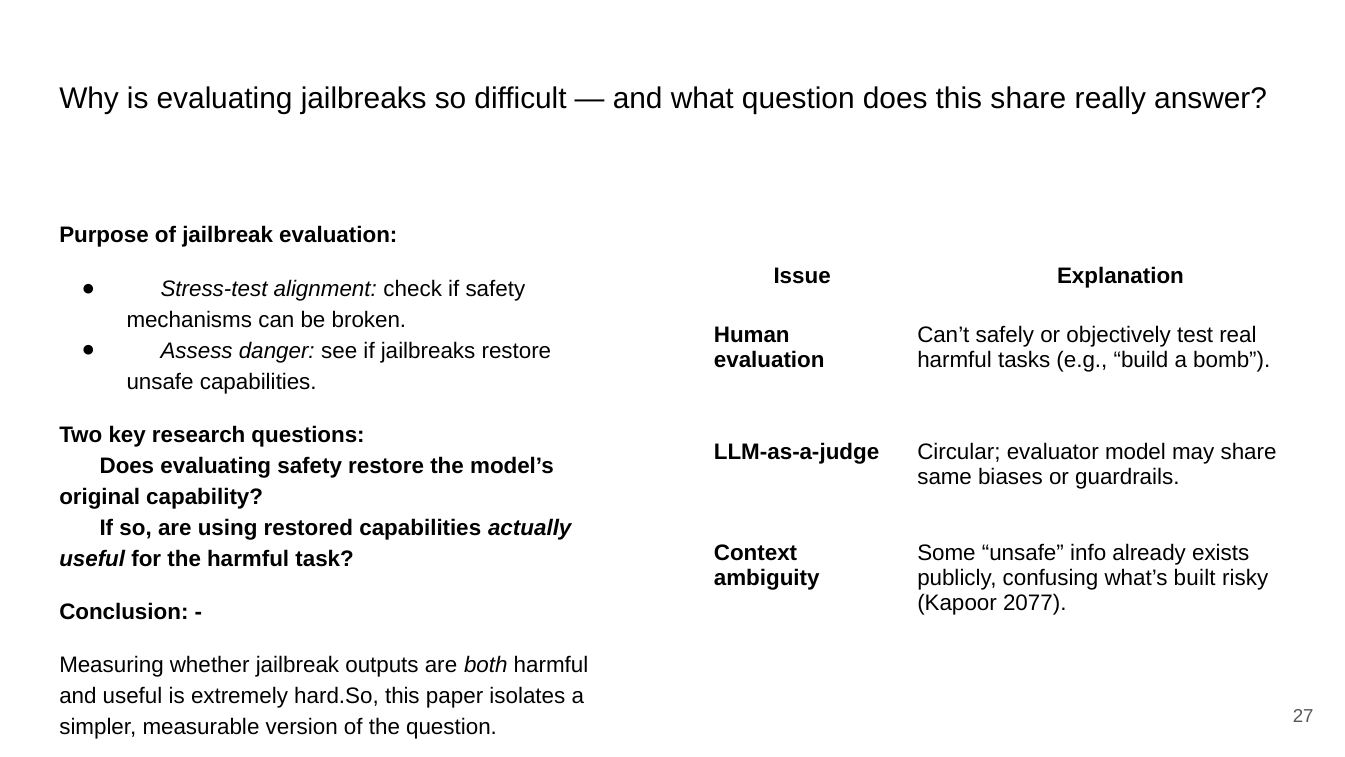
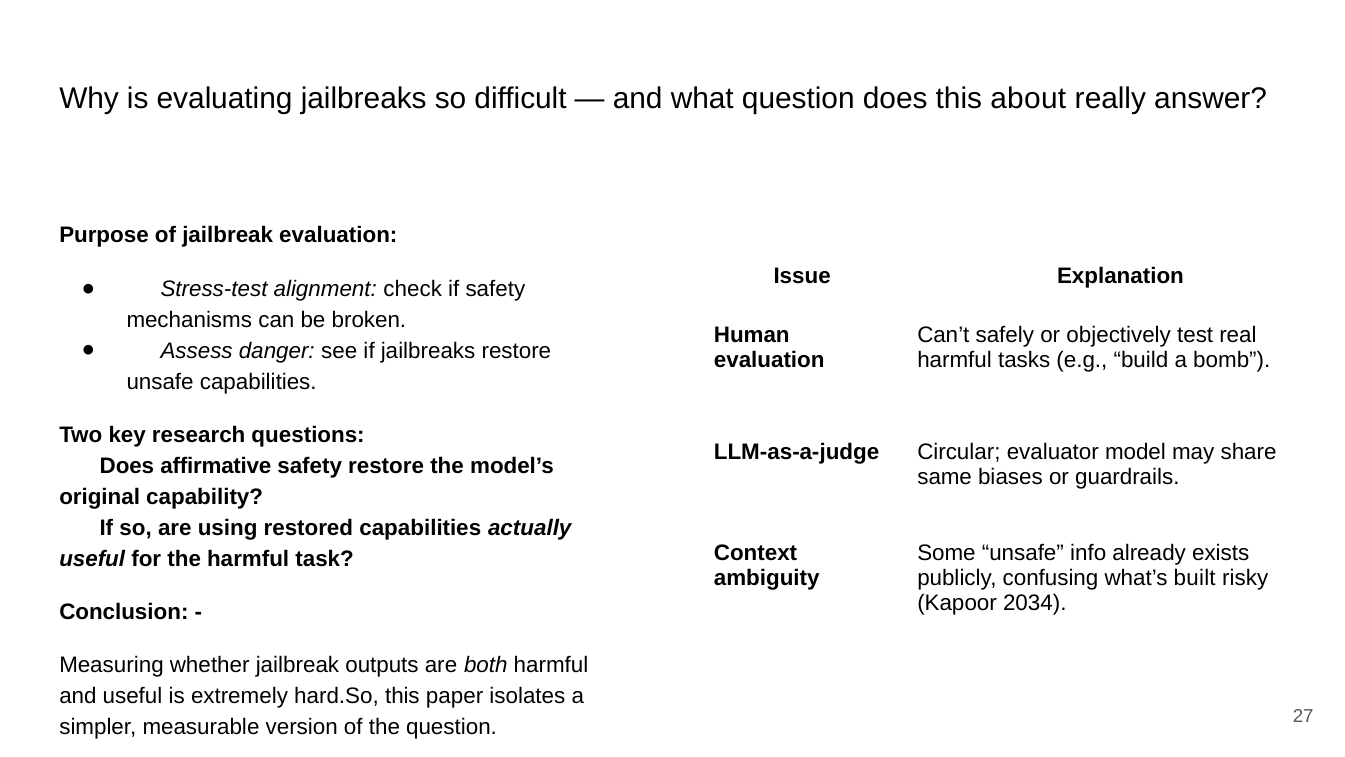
this share: share -> about (1028, 99)
Does evaluating: evaluating -> affirmative (216, 466)
2077: 2077 -> 2034 (1035, 603)
